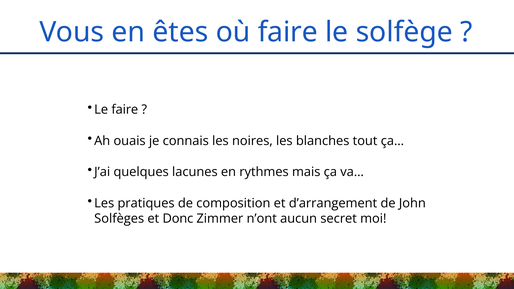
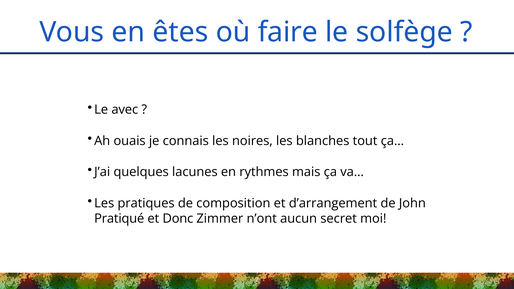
Le faire: faire -> avec (125, 110)
Solfèges: Solfèges -> Pratiqué (119, 219)
